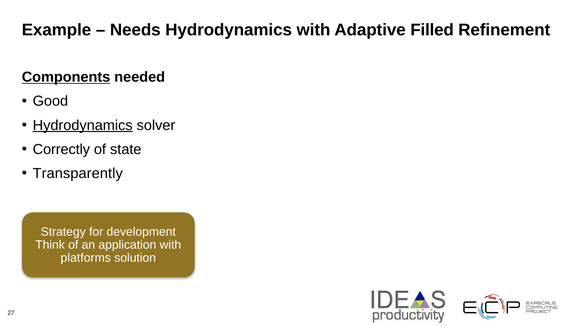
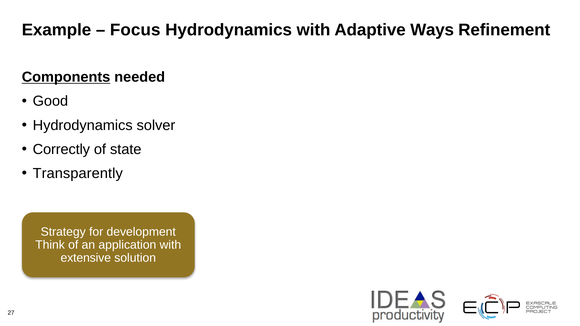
Needs: Needs -> Focus (135, 30)
Filled: Filled -> Ways (432, 30)
Hydrodynamics underline: present -> none (83, 125)
platforms: platforms -> extensive (86, 258)
